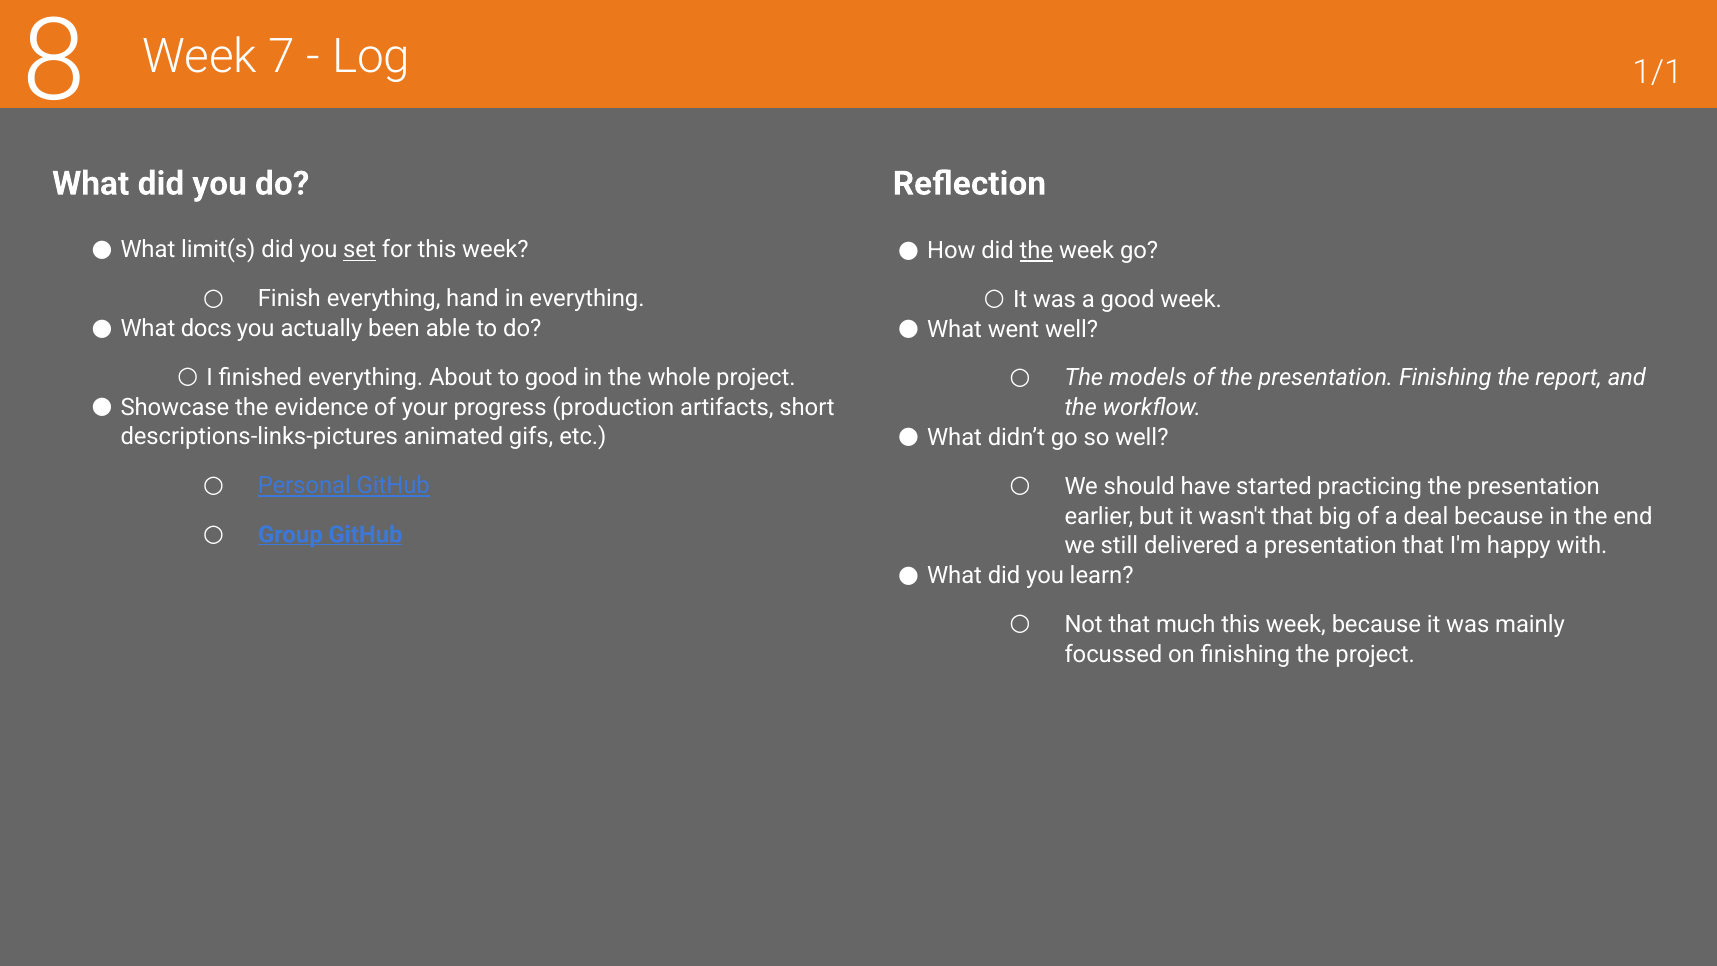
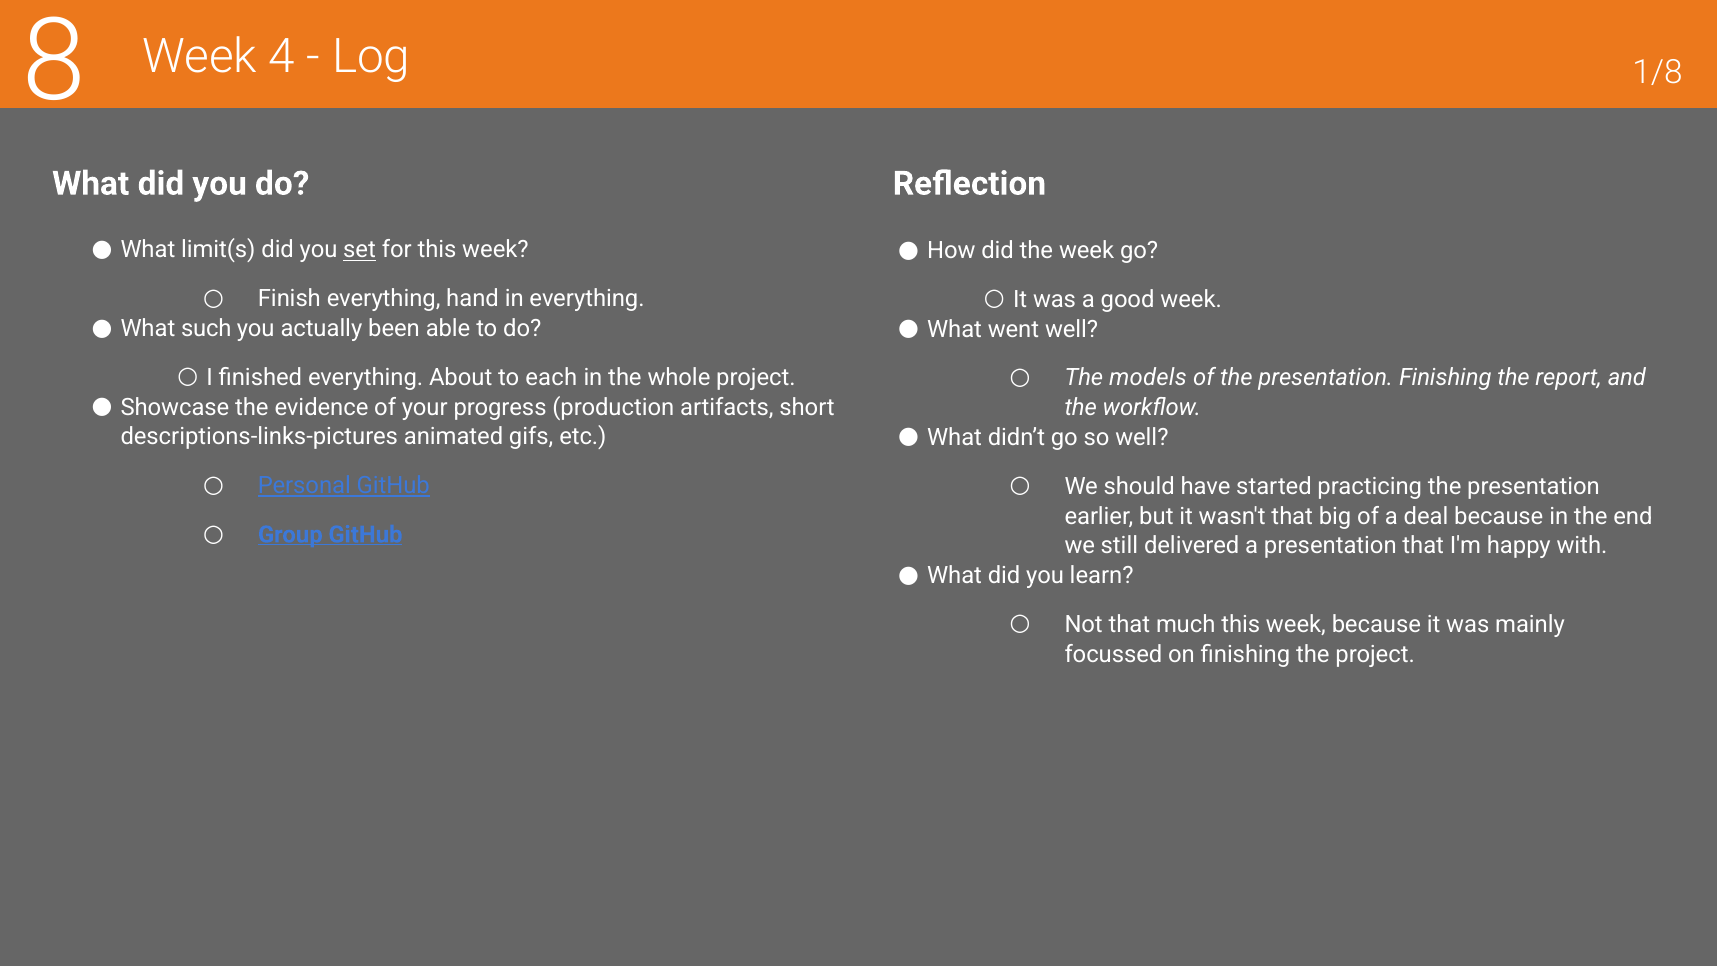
7: 7 -> 4 (282, 57)
1/1: 1/1 -> 1/8 (1657, 73)
the underline: present -> none (1036, 251)
docs: docs -> such (206, 329)
to good: good -> each (551, 377)
